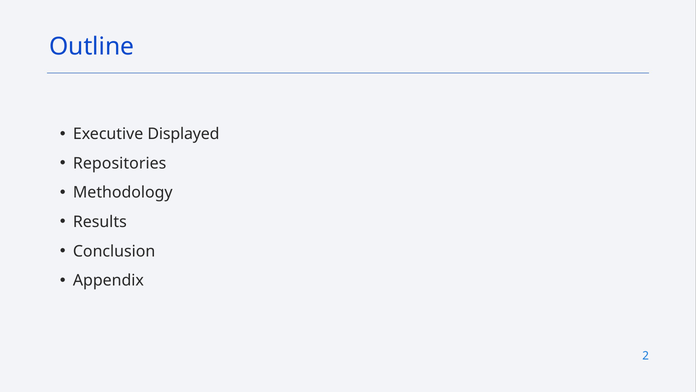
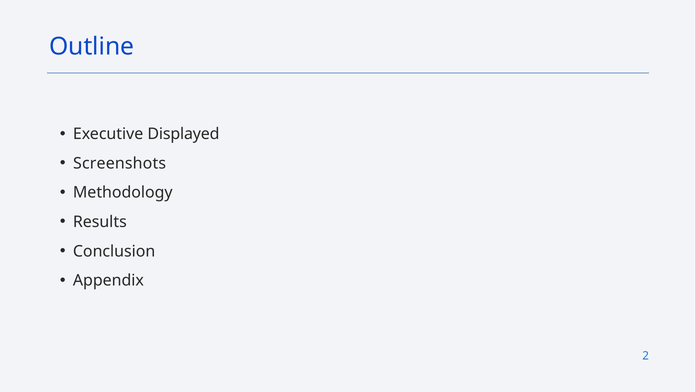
Repositories: Repositories -> Screenshots (120, 163)
